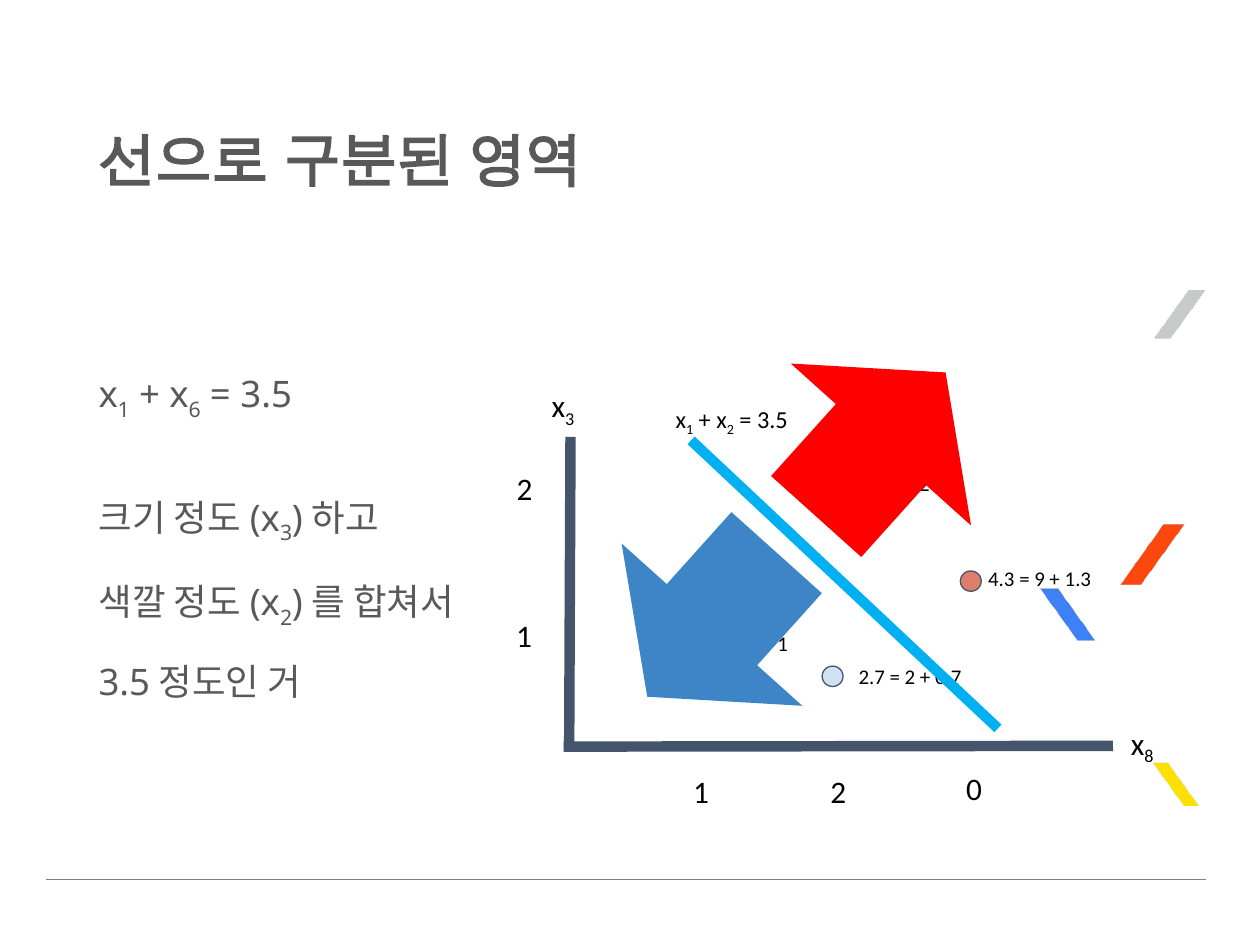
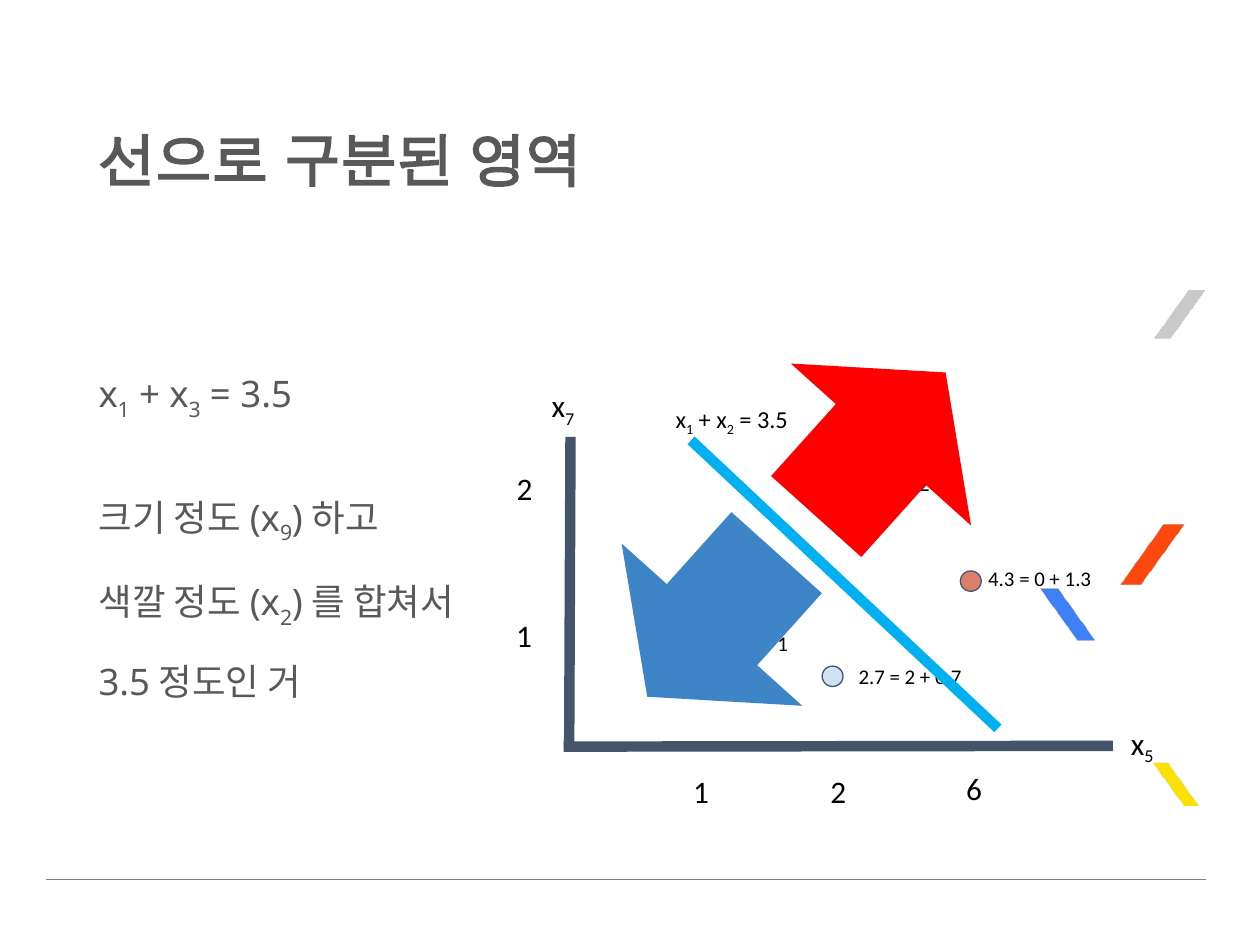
6: 6 -> 3 (195, 410)
3: 3 -> 7 (570, 419)
3: 3 -> 9 (286, 534)
9: 9 -> 0 (1040, 580)
8: 8 -> 5 (1149, 757)
0: 0 -> 6 (974, 790)
